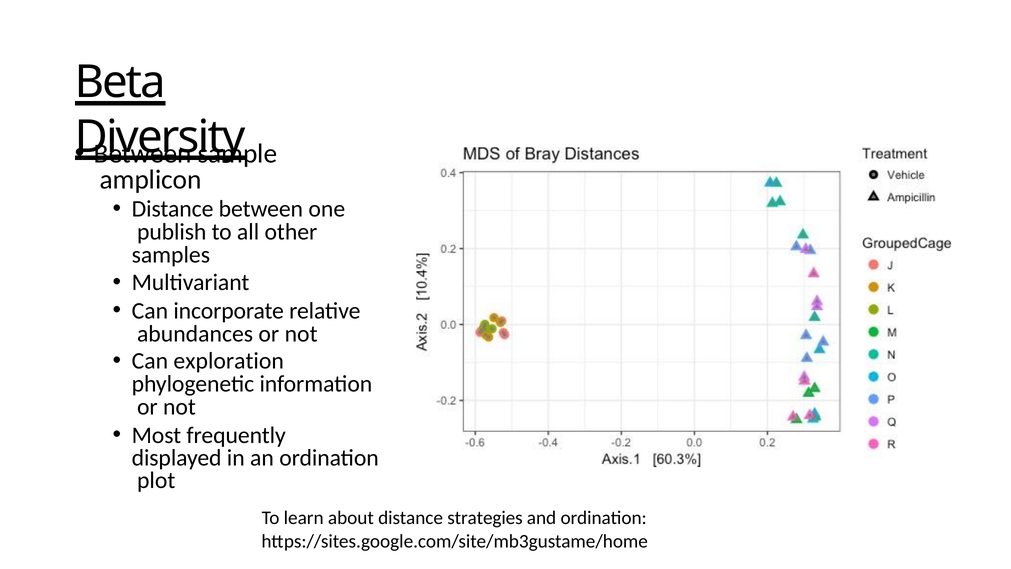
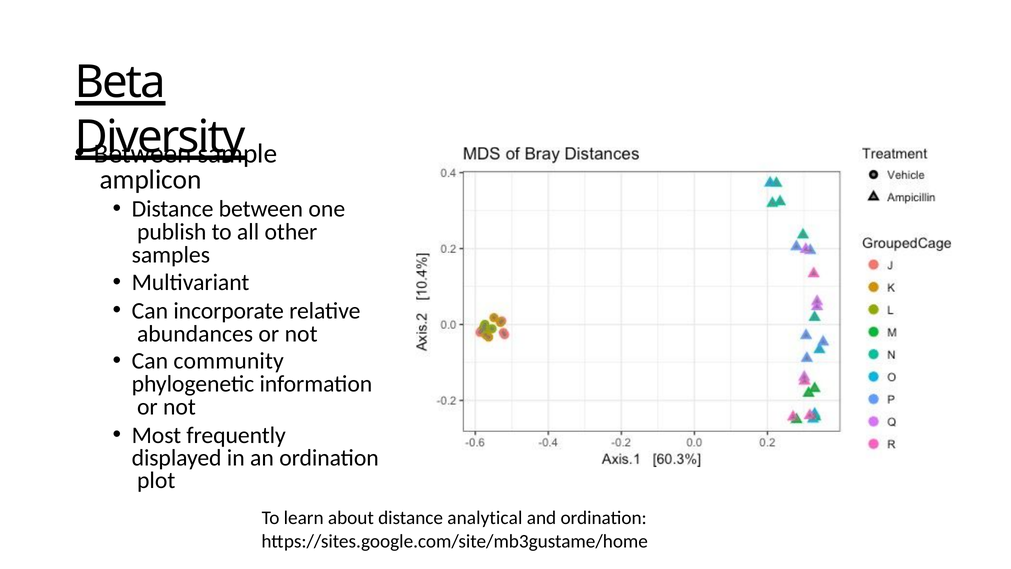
exploration: exploration -> community (229, 361)
strategies: strategies -> analytical (485, 518)
